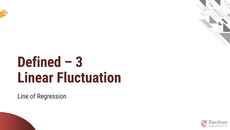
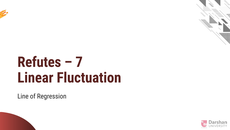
Defined: Defined -> Refutes (39, 62)
3: 3 -> 7 (79, 62)
